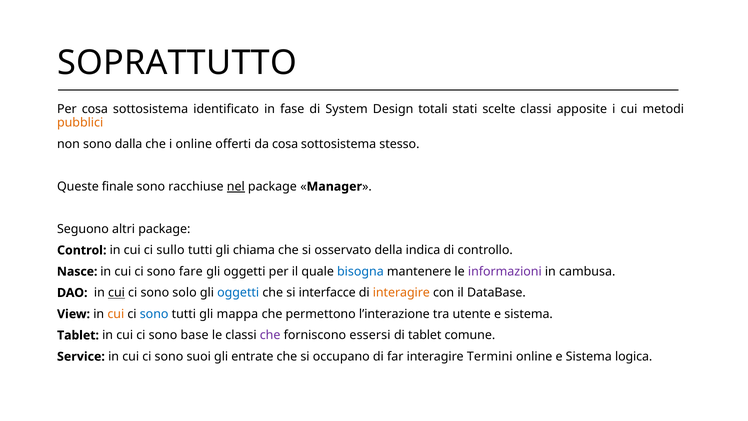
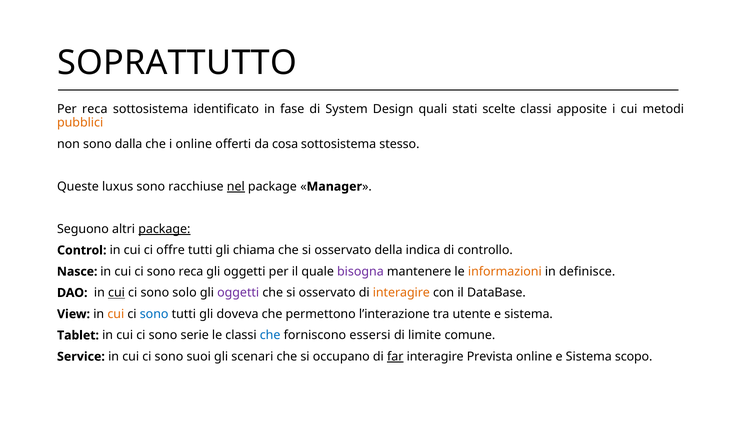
Per cosa: cosa -> reca (95, 109)
totali: totali -> quali (433, 109)
finale: finale -> luxus (118, 186)
package underline: none -> present (164, 229)
sullo: sullo -> offre (171, 250)
sono fare: fare -> reca (191, 271)
bisogna colour: blue -> purple (360, 271)
informazioni colour: purple -> orange (505, 271)
cambusa: cambusa -> definisce (587, 271)
oggetti colour: blue -> purple (238, 293)
interfacce: interfacce -> osservato (327, 293)
mappa: mappa -> doveva (238, 314)
base: base -> serie (195, 335)
che colour: purple -> blue (270, 335)
di tablet: tablet -> limite (425, 335)
entrate: entrate -> scenari (252, 356)
far underline: none -> present (395, 356)
Termini: Termini -> Prevista (490, 356)
logica: logica -> scopo (634, 356)
